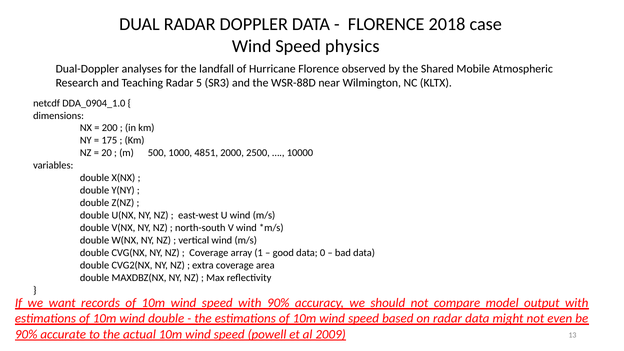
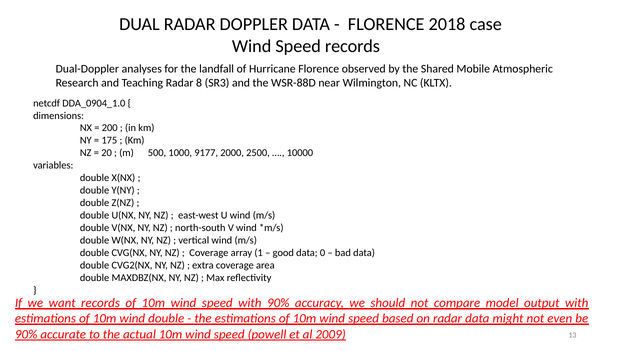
Speed physics: physics -> records (352, 46)
5: 5 -> 8 (199, 83)
4851: 4851 -> 9177 (206, 153)
